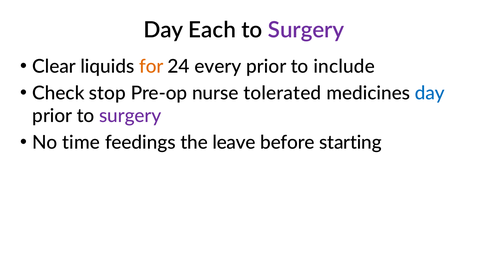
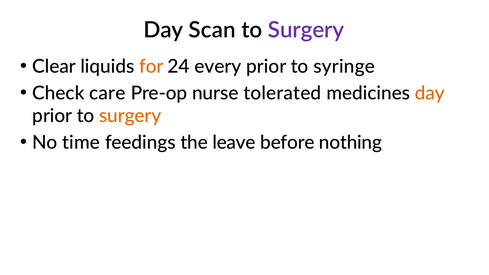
Each: Each -> Scan (212, 30)
include: include -> syringe (344, 67)
stop: stop -> care (107, 93)
day colour: blue -> orange (430, 93)
surgery colour: purple -> orange (130, 116)
starting: starting -> nothing (350, 143)
